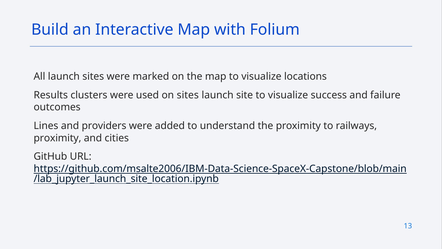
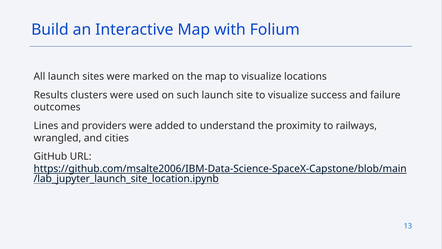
on sites: sites -> such (188, 95)
proximity: proximity -> wrangled (57, 138)
